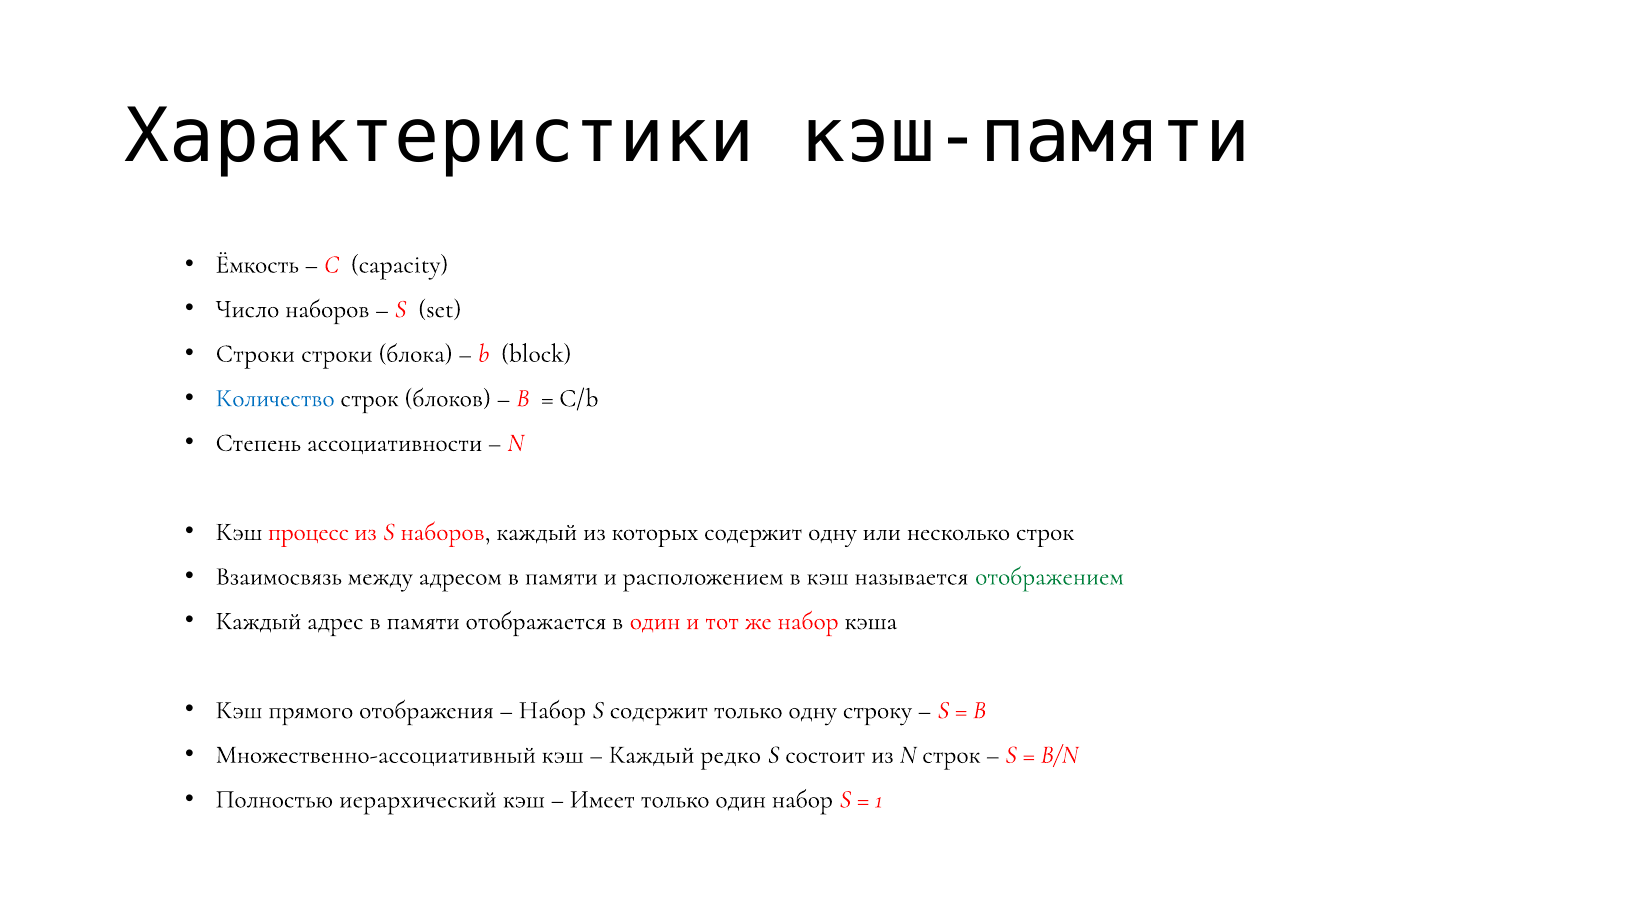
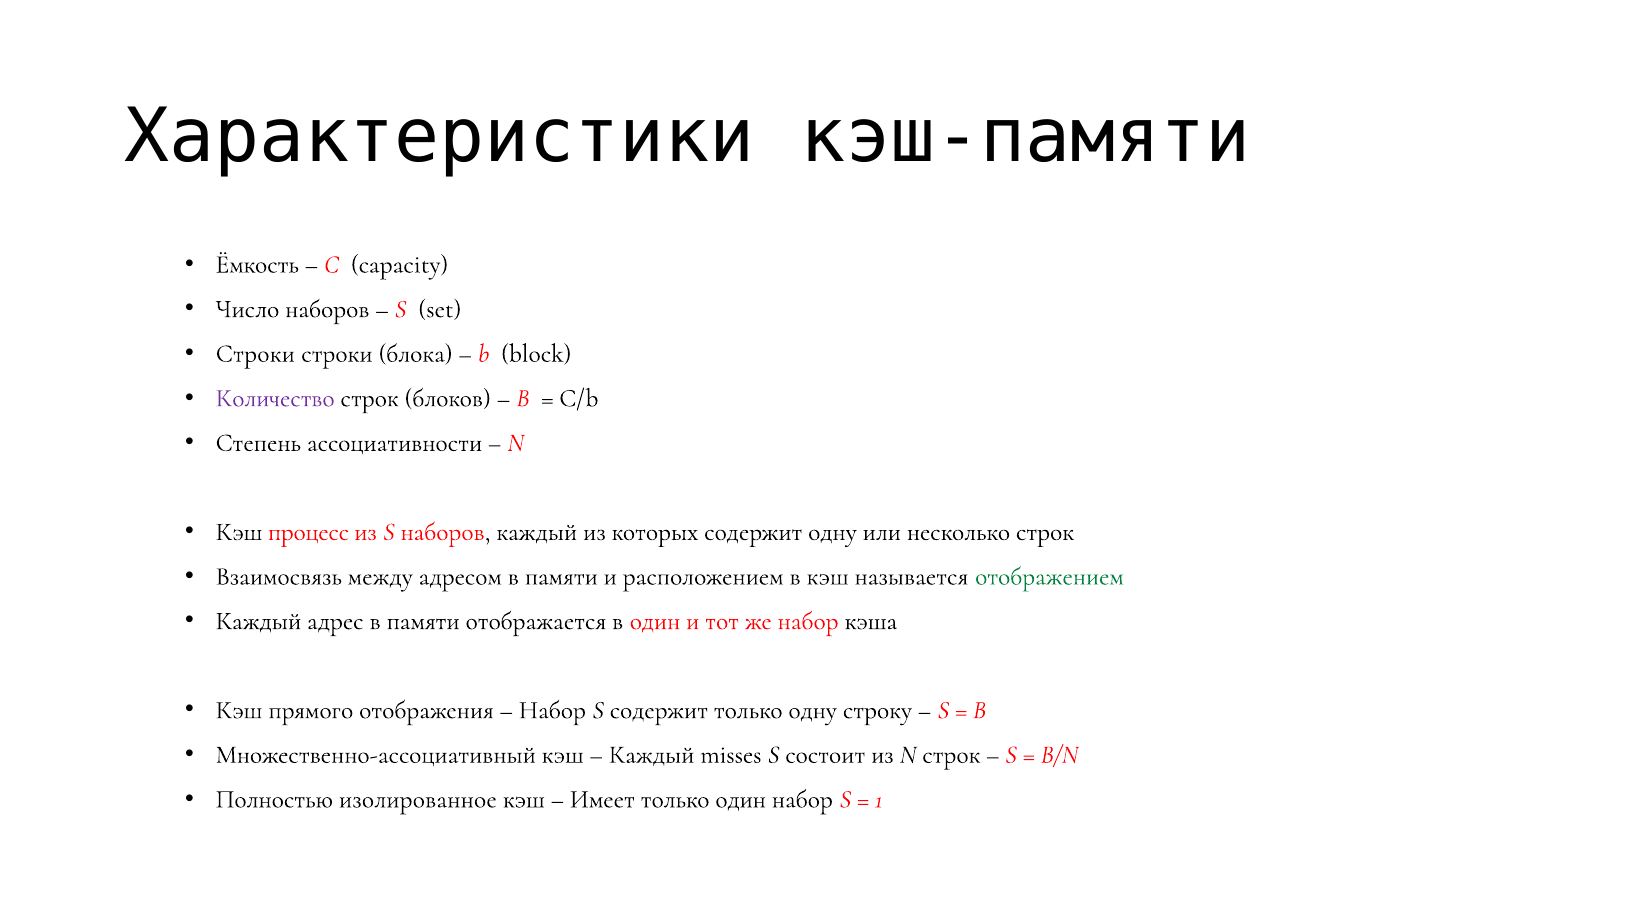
Количество colour: blue -> purple (275, 398)
редко: редко -> misses (731, 755)
иерархический: иерархический -> изолированное (418, 799)
